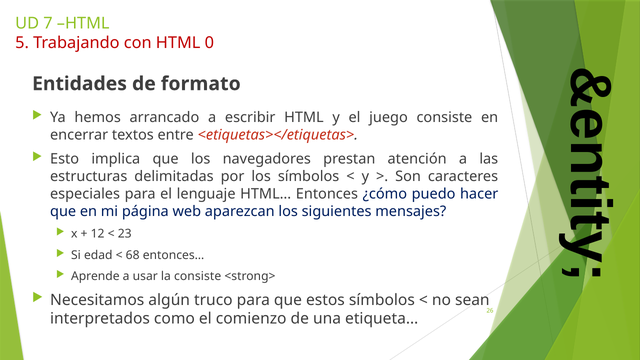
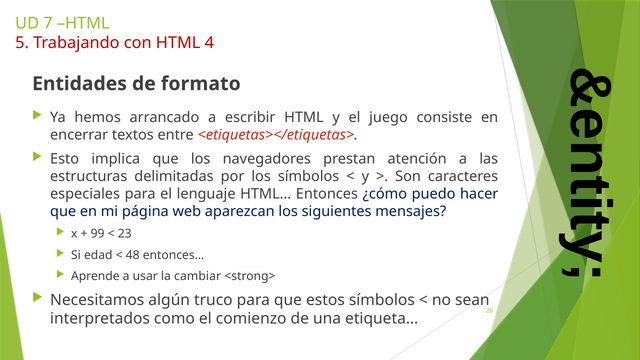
0: 0 -> 4 (209, 43)
12: 12 -> 99 (98, 234)
68: 68 -> 48 (133, 255)
la consiste: consiste -> cambiar (198, 276)
